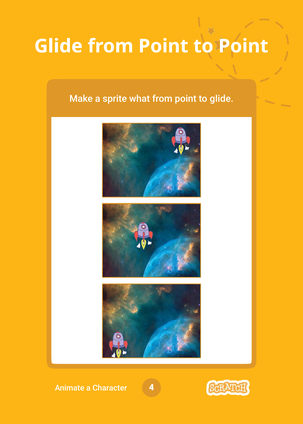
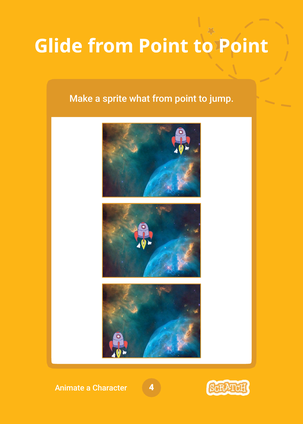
to glide: glide -> jump (222, 99)
